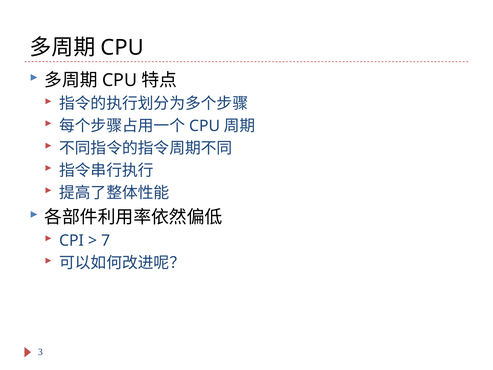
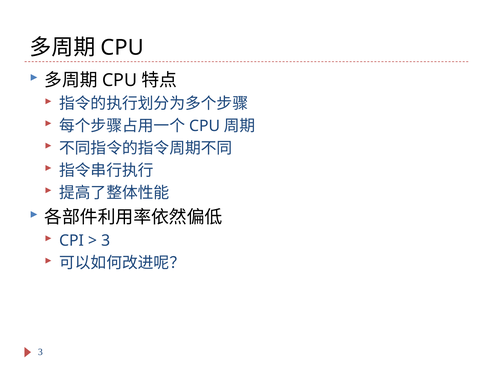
7: 7 -> 3 (106, 240)
